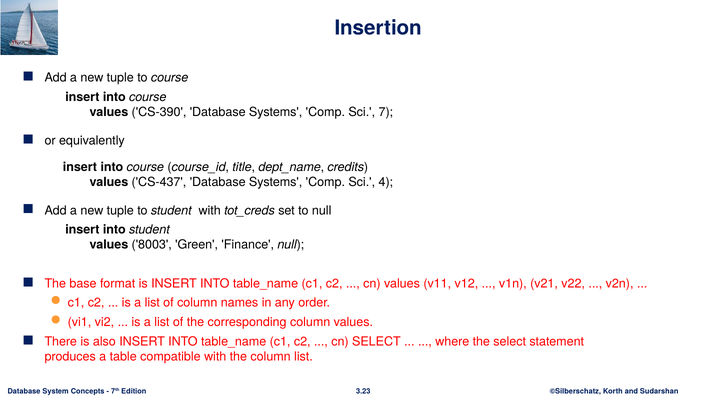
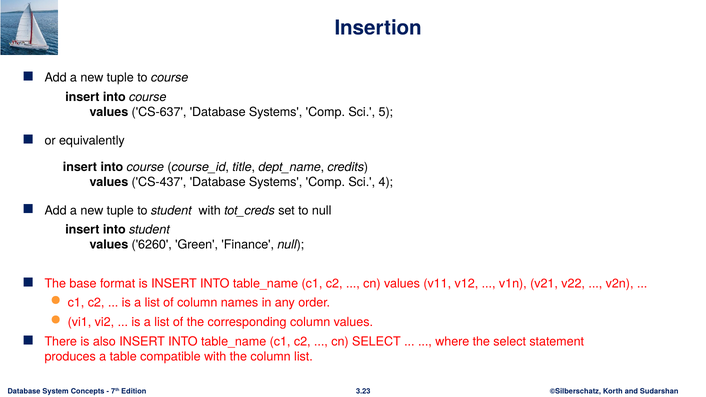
CS-390: CS-390 -> CS-637 (159, 112)
7: 7 -> 5 (386, 112)
8003: 8003 -> 6260 (152, 245)
